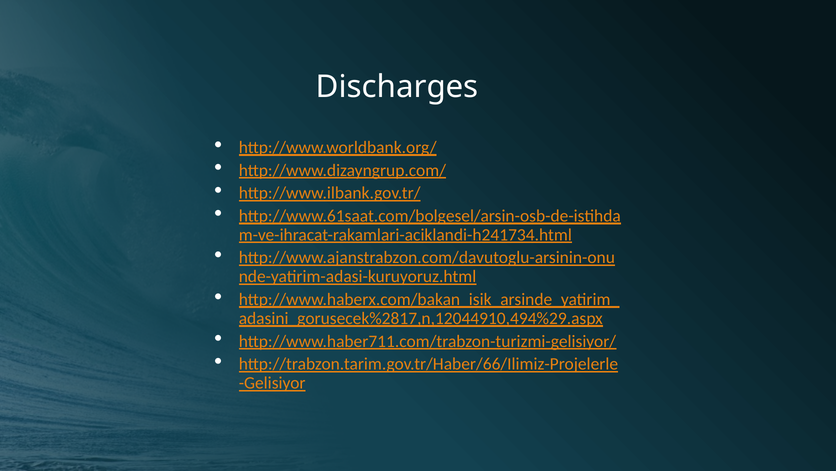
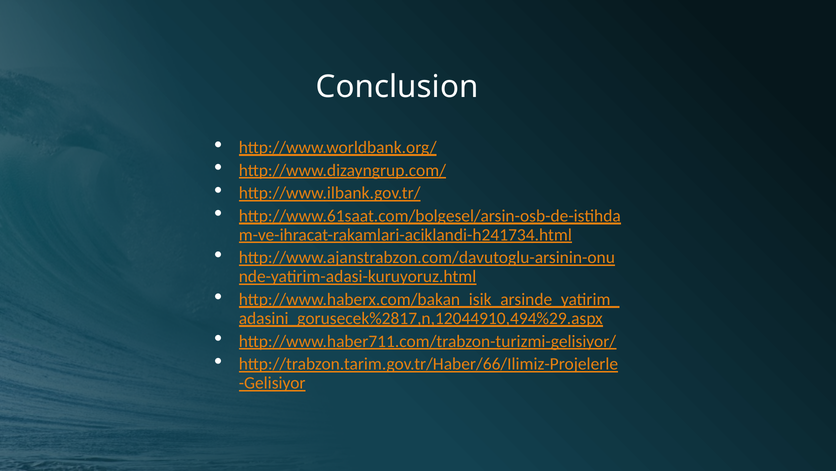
Discharges: Discharges -> Conclusion (397, 87)
